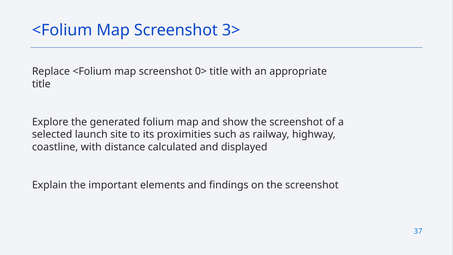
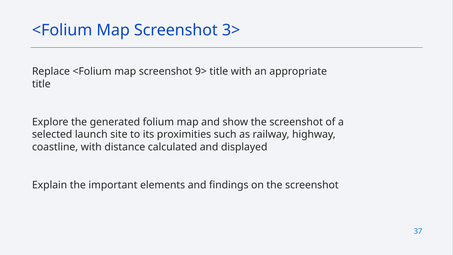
0>: 0> -> 9> (201, 71)
